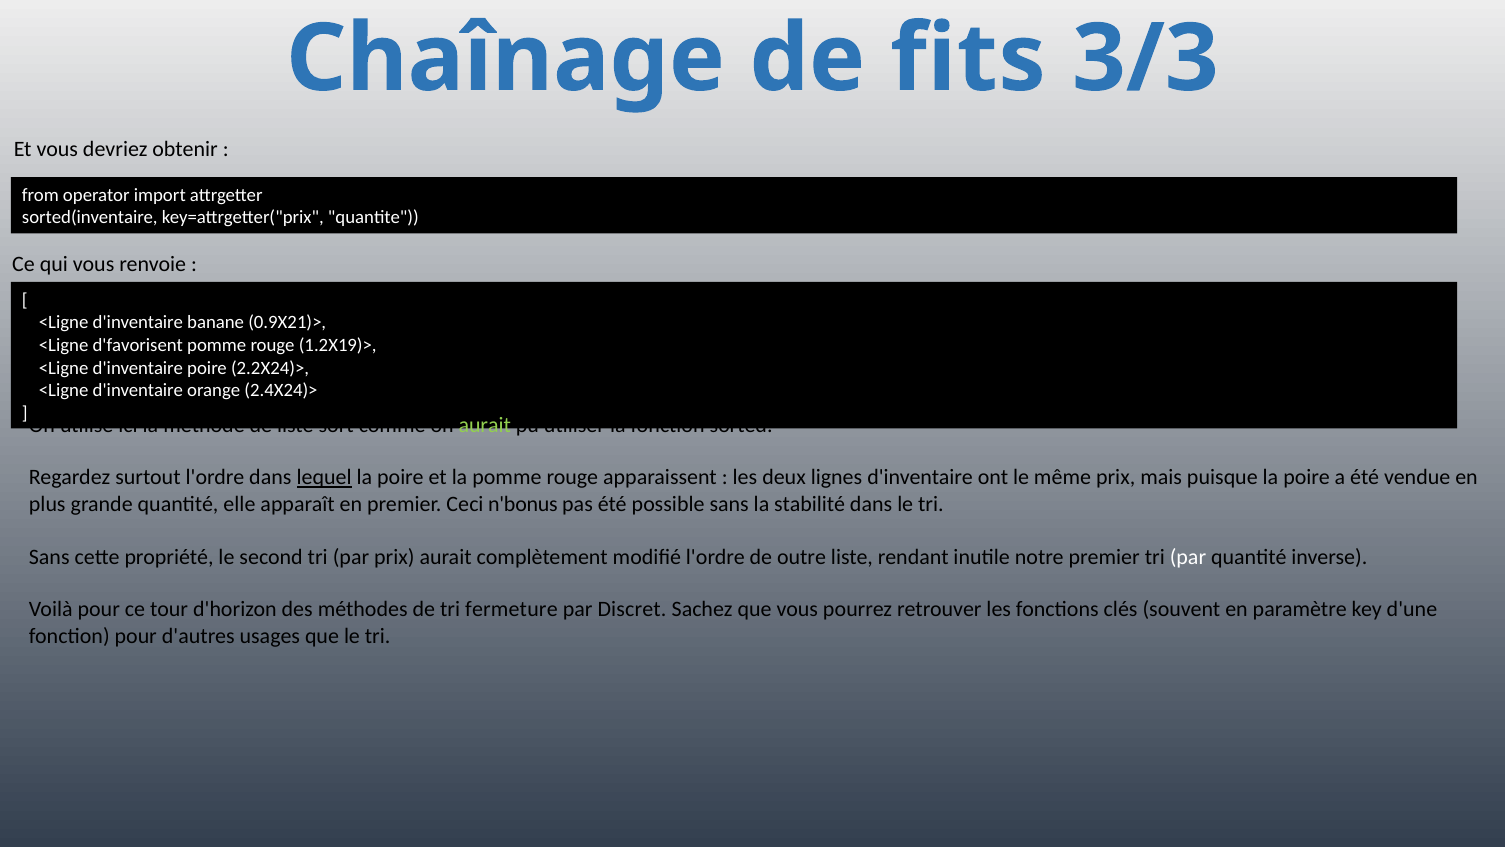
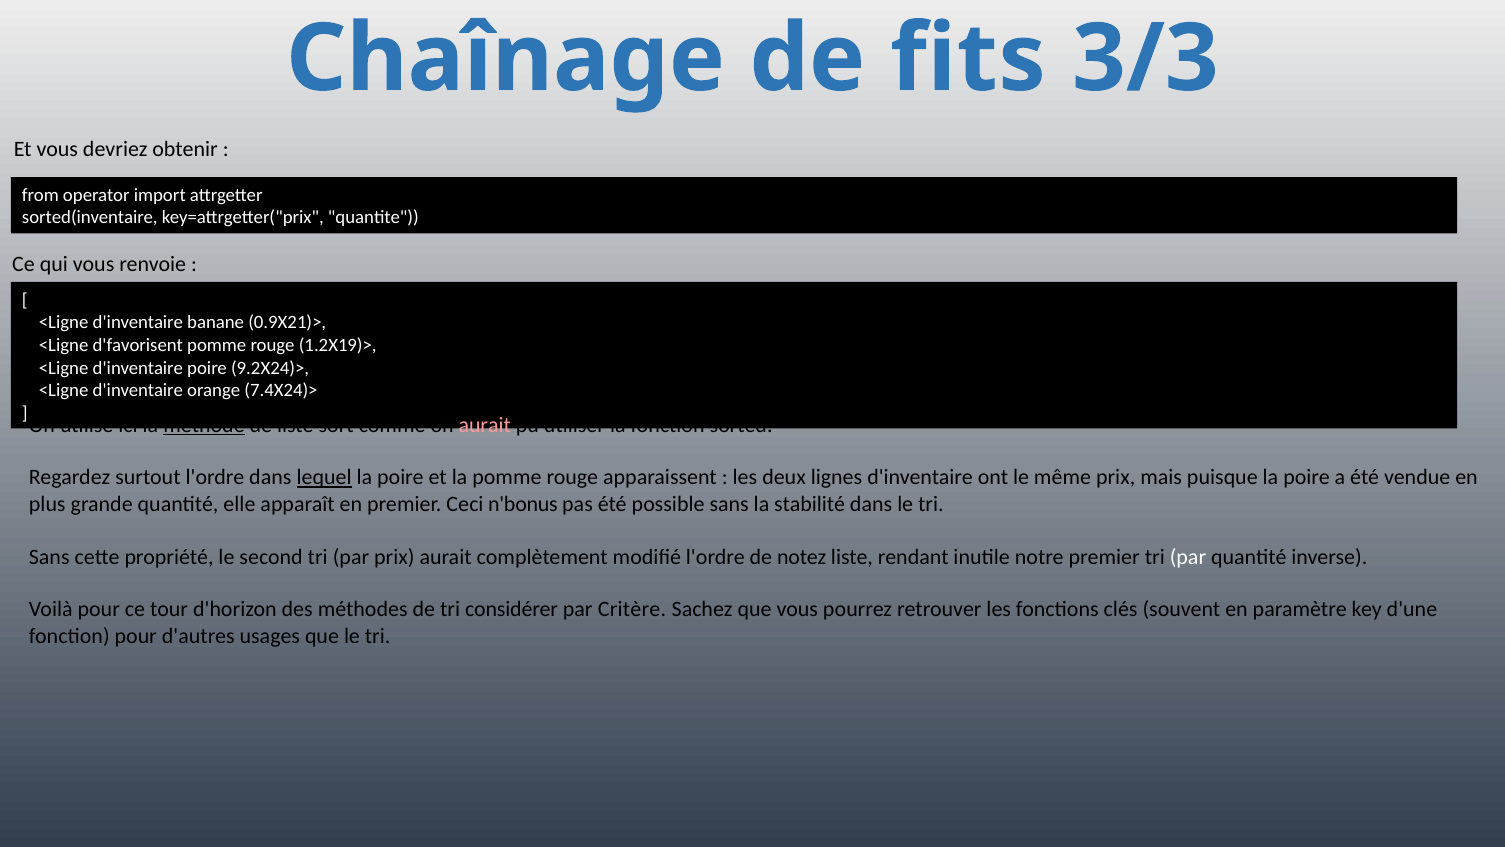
2.2X24)>: 2.2X24)> -> 9.2X24)> (270, 368)
2.4X24)>: 2.4X24)> -> 7.4X24)> (281, 390)
méthode underline: none -> present (204, 425)
aurait colour: light green -> pink (485, 425)
outre: outre -> notez (802, 557)
fermeture: fermeture -> considérer (512, 609)
Discret: Discret -> Critère (632, 609)
